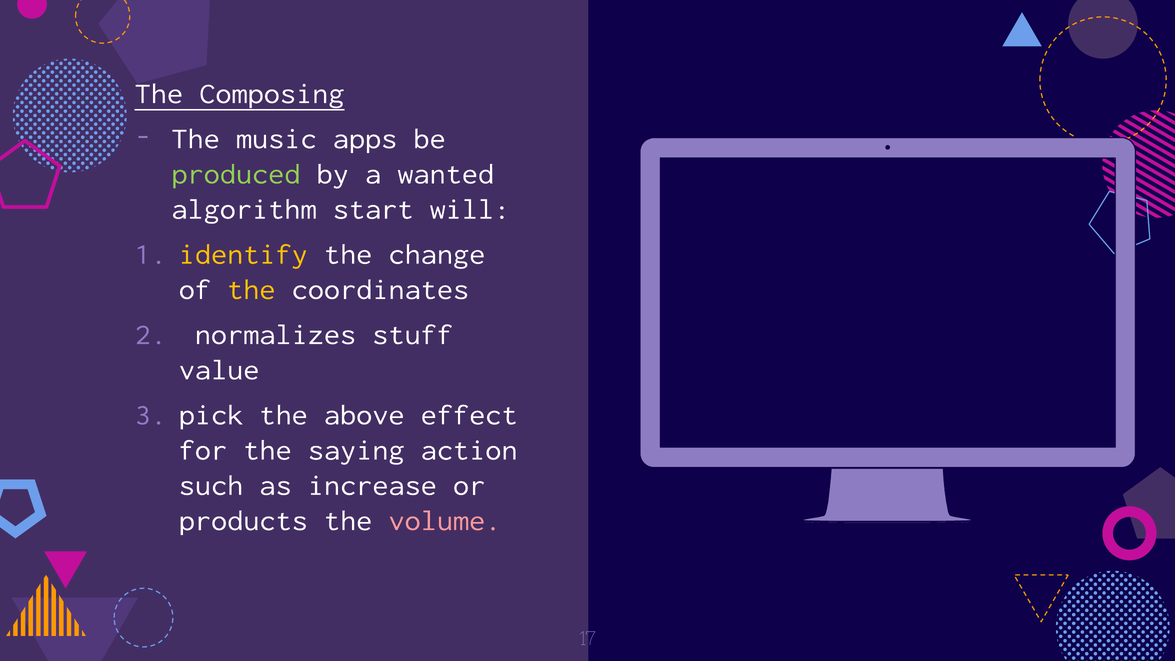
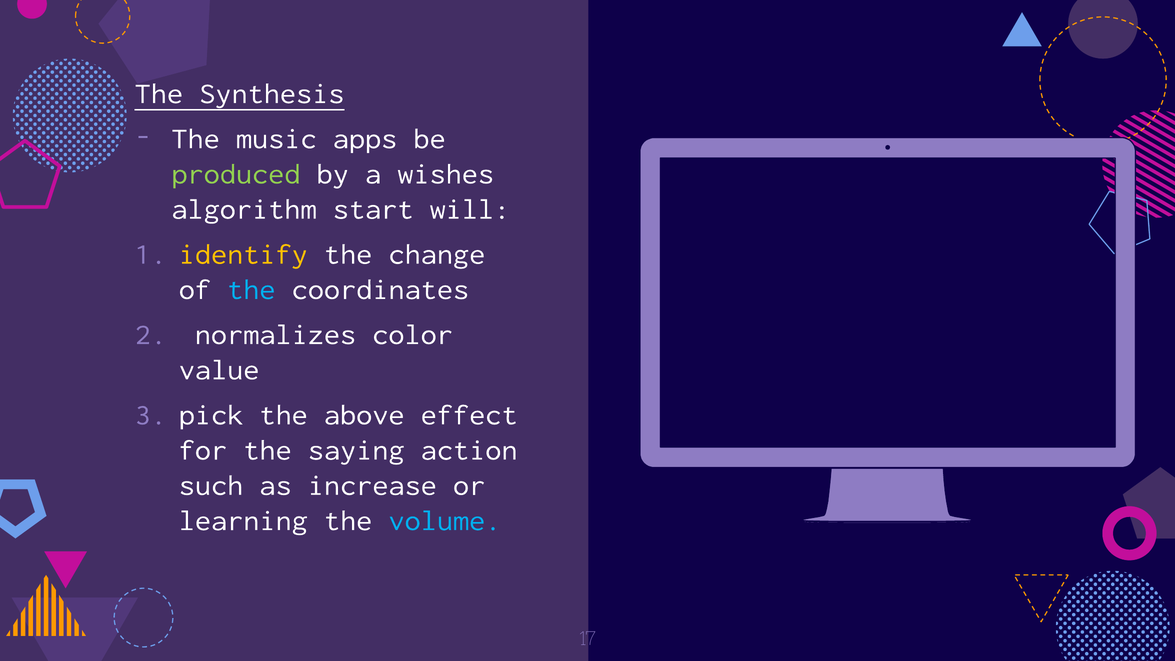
Composing: Composing -> Synthesis (272, 93)
wanted: wanted -> wishes (446, 174)
the colour: yellow -> light blue (251, 289)
stuff: stuff -> color (413, 334)
products: products -> learning (243, 520)
volume colour: pink -> light blue (445, 520)
